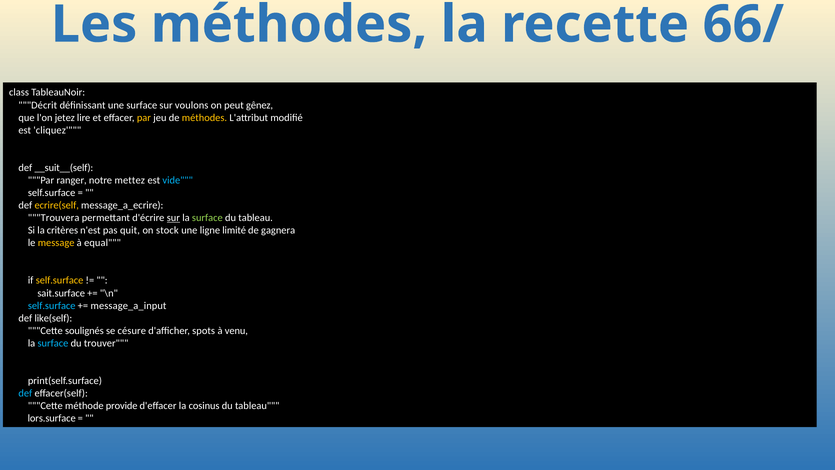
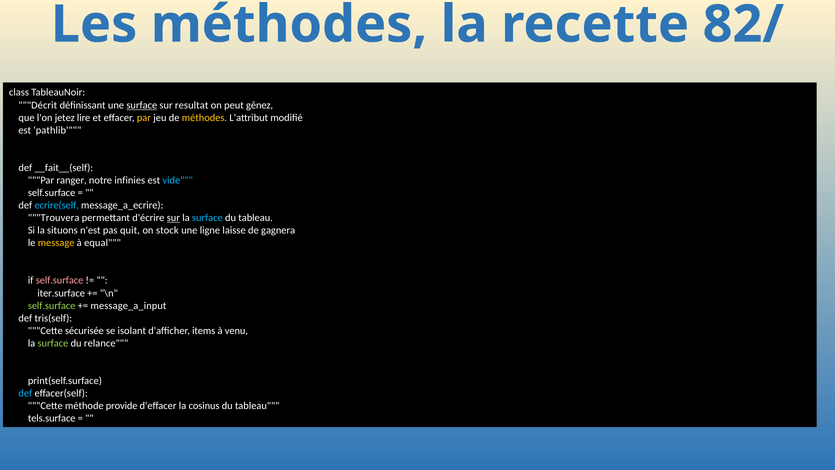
66/: 66/ -> 82/ (743, 24)
surface underline: none -> present (142, 105)
voulons: voulons -> resultat (192, 105)
cliquez: cliquez -> pathlib (57, 130)
__suit__(self: __suit__(self -> __fait__(self (64, 168)
mettez: mettez -> infinies (130, 180)
ecrire(self colour: yellow -> light blue (57, 205)
surface colour: light green -> light blue (207, 218)
critères: critères -> situons (62, 230)
limité: limité -> laisse (234, 230)
self.surface colour: yellow -> pink (60, 280)
sait.surface: sait.surface -> iter.surface (61, 293)
self.surface colour: light blue -> light green (52, 305)
like(self: like(self -> tris(self (53, 318)
soulignés: soulignés -> sécurisée (84, 330)
césure: césure -> isolant (132, 330)
spots: spots -> items (204, 330)
surface colour: light blue -> light green (53, 343)
trouver: trouver -> relance (106, 343)
lors.surface: lors.surface -> tels.surface (52, 418)
